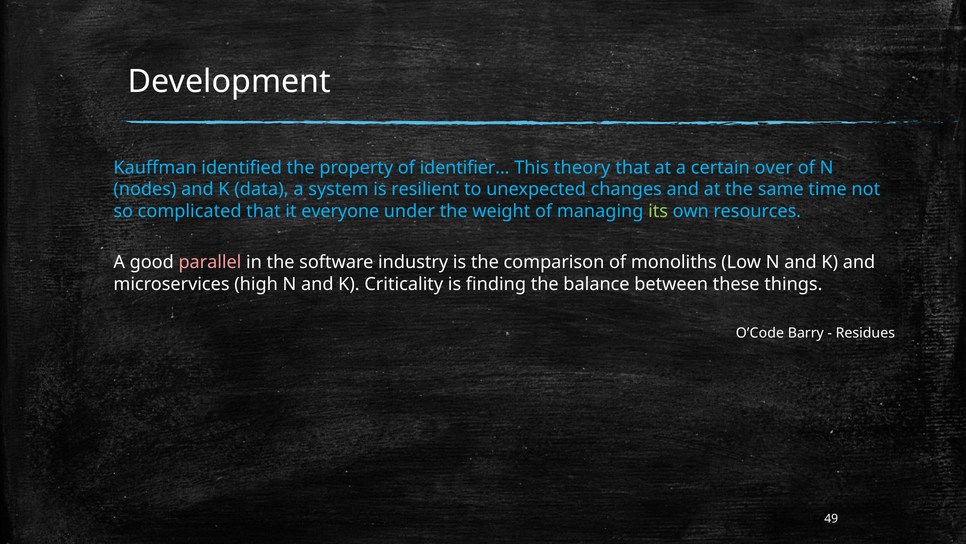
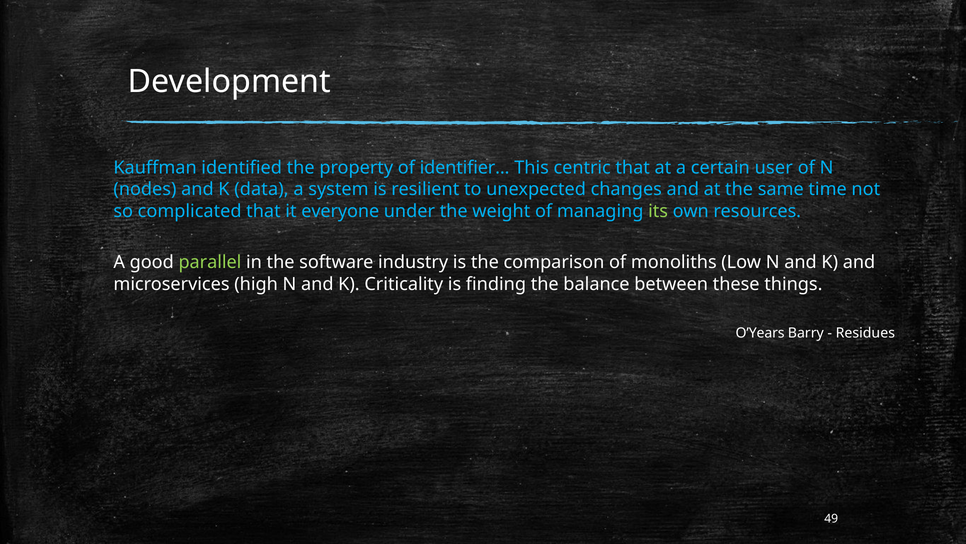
theory: theory -> centric (582, 168)
over: over -> user (774, 168)
parallel colour: pink -> light green (210, 262)
O’Code: O’Code -> O’Years (760, 333)
